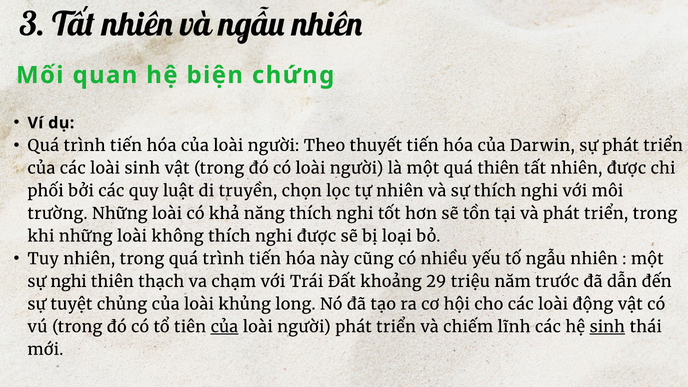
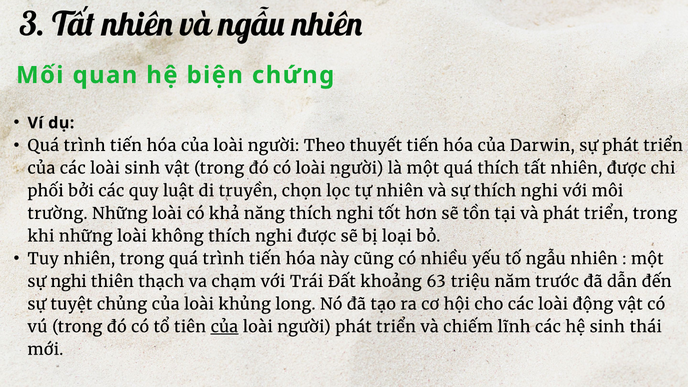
quá thiên: thiên -> thích (498, 168)
29: 29 -> 63 (436, 282)
sinh underline: present -> none (607, 327)
